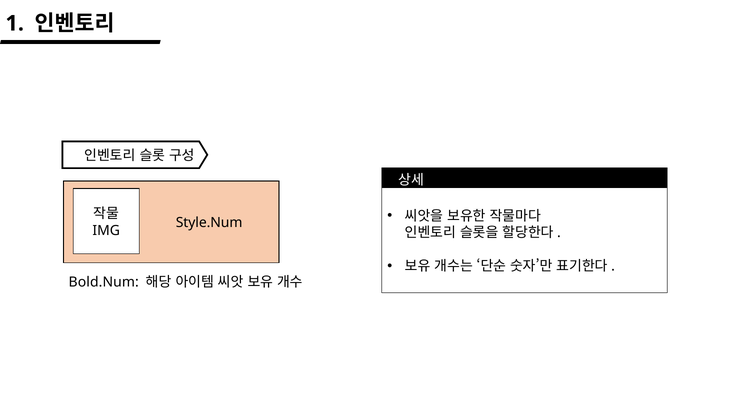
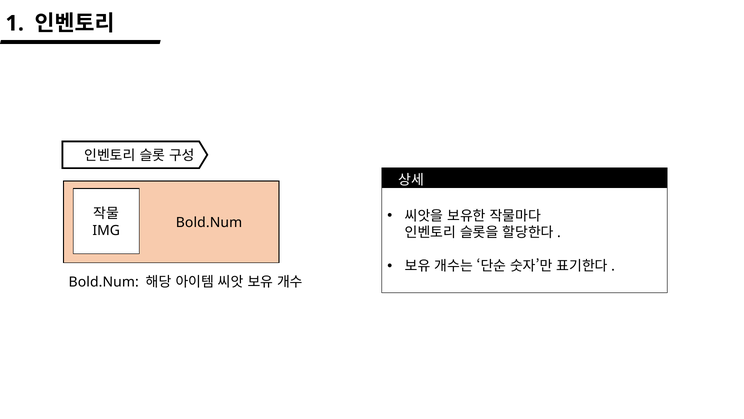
Style.Num: Style.Num -> Bold.Num (209, 222)
